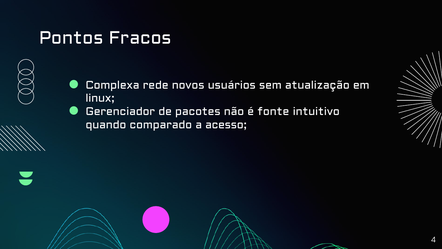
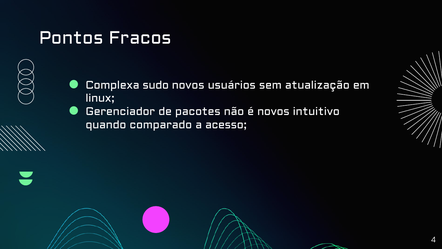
rede: rede -> sudo (156, 85)
é fonte: fonte -> novos (273, 111)
